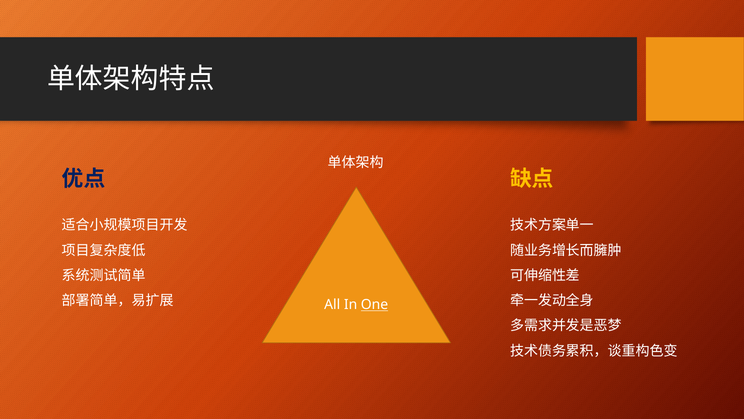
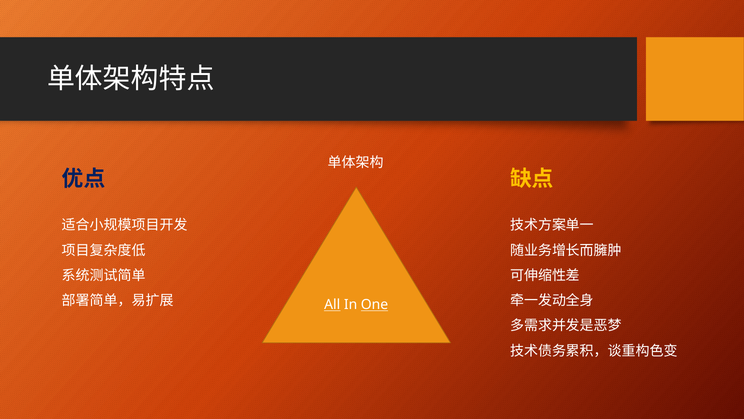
All underline: none -> present (332, 304)
